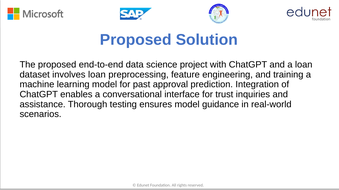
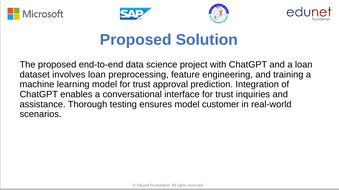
model for past: past -> trust (142, 85)
guidance: guidance -> customer (221, 105)
